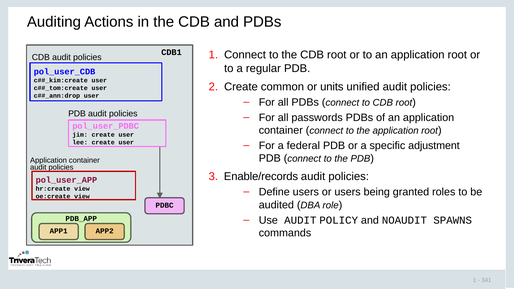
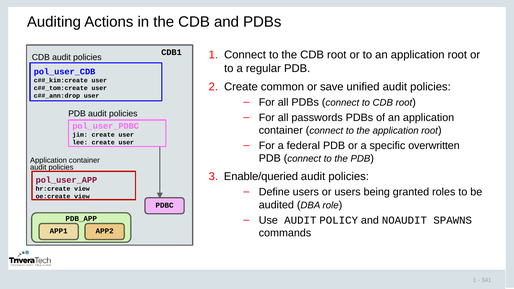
units: units -> save (332, 87)
adjustment: adjustment -> overwritten (434, 146)
Enable/records: Enable/records -> Enable/queried (261, 177)
